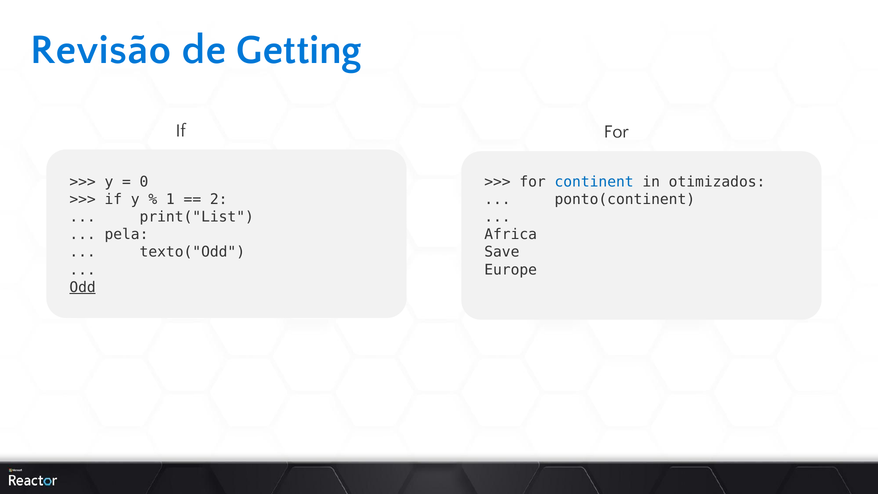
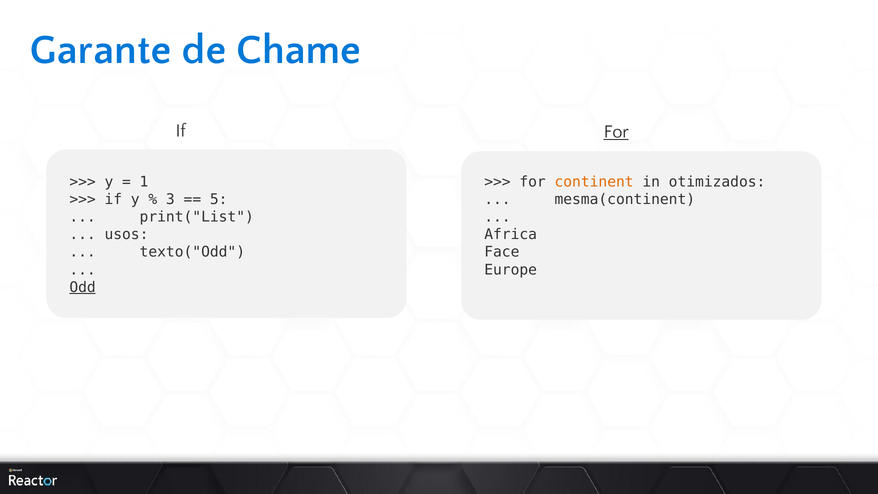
Revisão: Revisão -> Garante (101, 49)
Getting: Getting -> Chame (299, 49)
For underline: none -> present (616, 132)
0: 0 -> 1 (144, 182)
continent colour: blue -> orange (594, 182)
1: 1 -> 3 (170, 199)
2: 2 -> 5 (219, 199)
ponto(continent: ponto(continent -> mesma(continent (625, 199)
pela: pela -> usos (126, 235)
Save: Save -> Face (502, 252)
